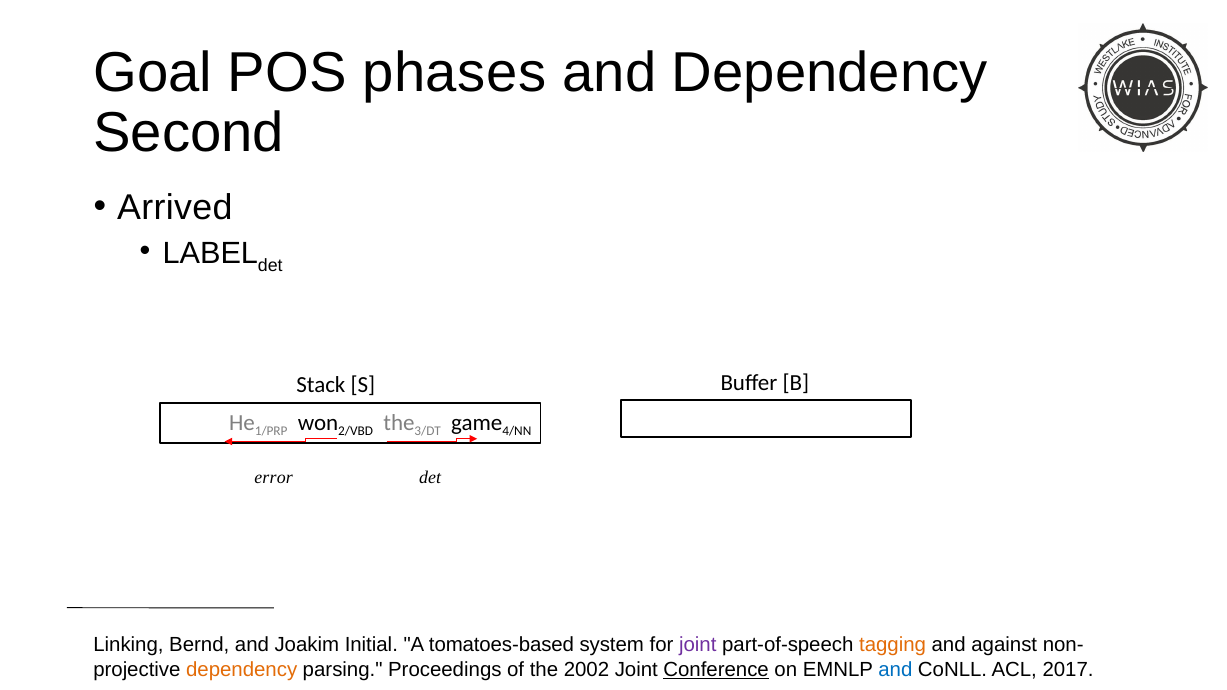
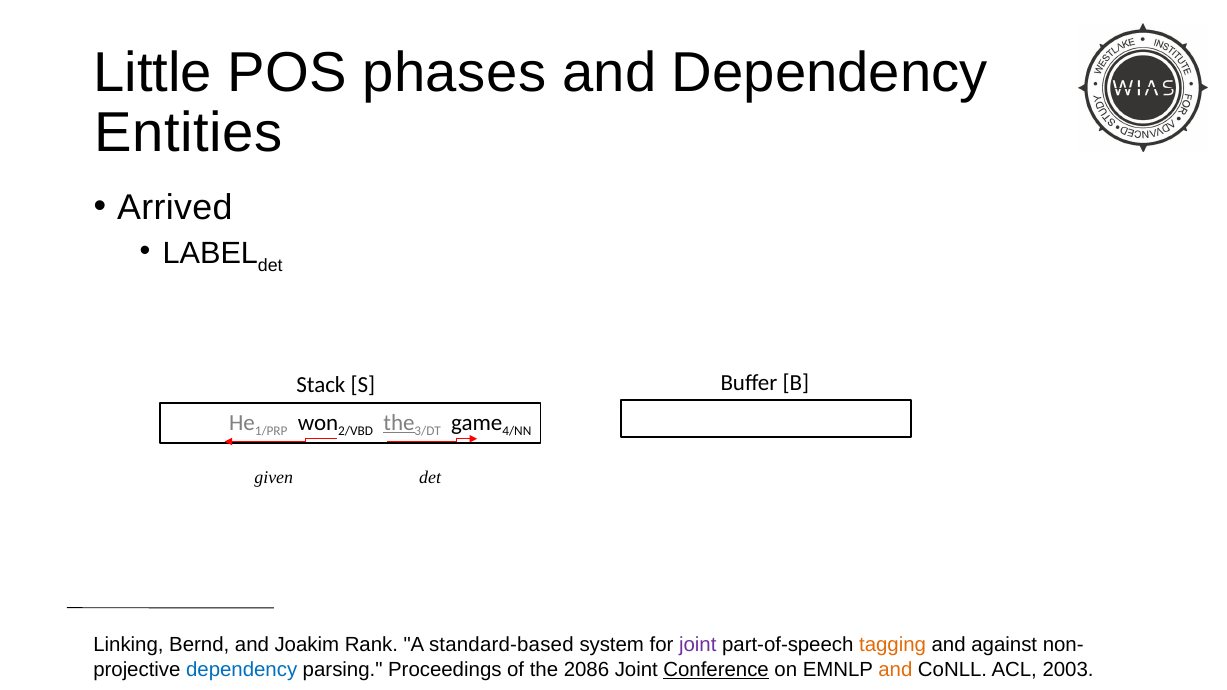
Goal: Goal -> Little (153, 73)
Second: Second -> Entities (189, 133)
the underline: none -> present (399, 423)
error: error -> given (274, 477)
Initial: Initial -> Rank (371, 645)
tomatoes-based: tomatoes-based -> standard-based (501, 645)
dependency colour: orange -> blue (242, 670)
2002: 2002 -> 2086 (586, 670)
and colour: blue -> orange (895, 670)
2017: 2017 -> 2003 (1068, 670)
